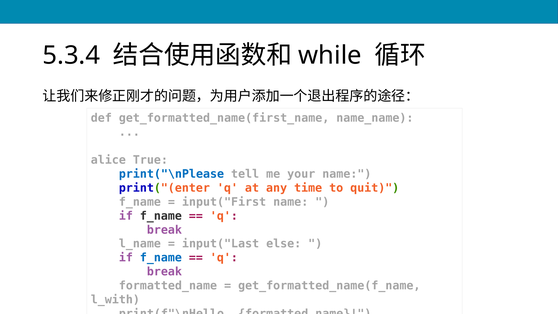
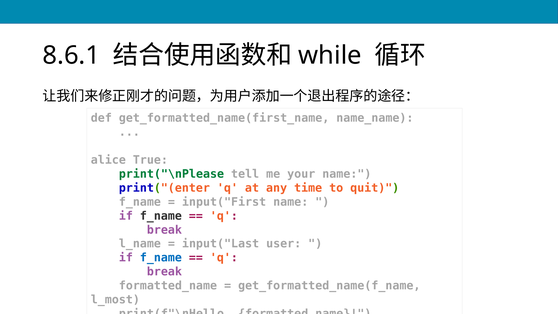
5.3.4: 5.3.4 -> 8.6.1 (71, 55)
print("\nPlease colour: blue -> green (171, 174)
else: else -> user (284, 244)
l_with: l_with -> l_most (115, 300)
